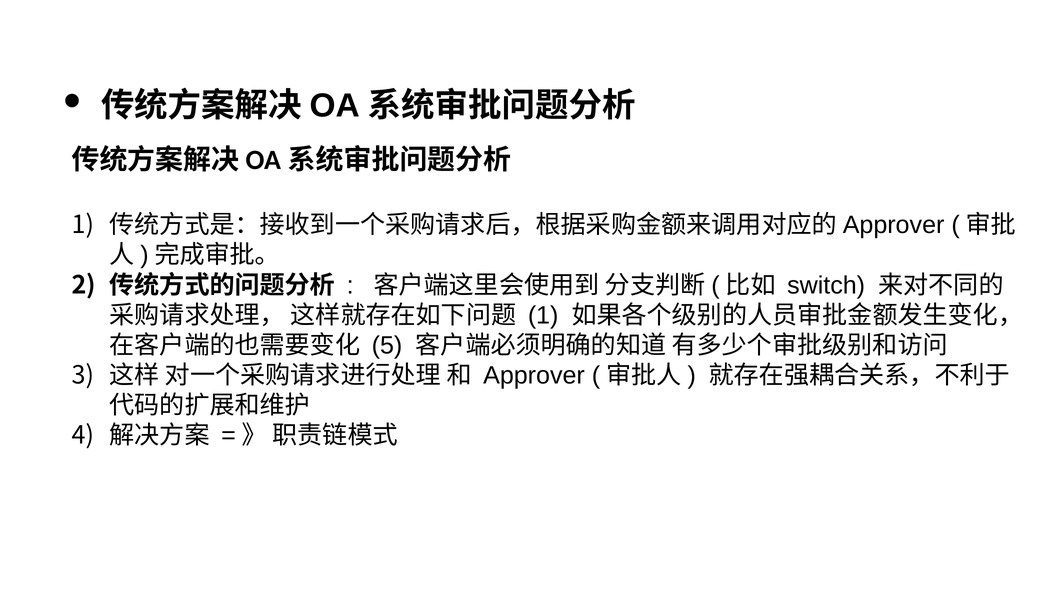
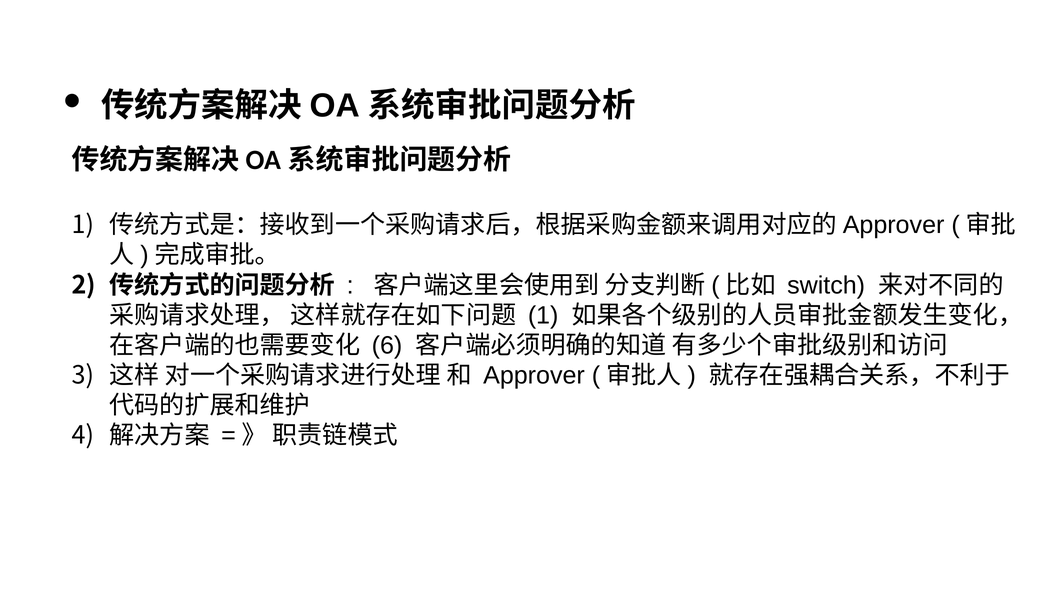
5: 5 -> 6 (387, 346)
